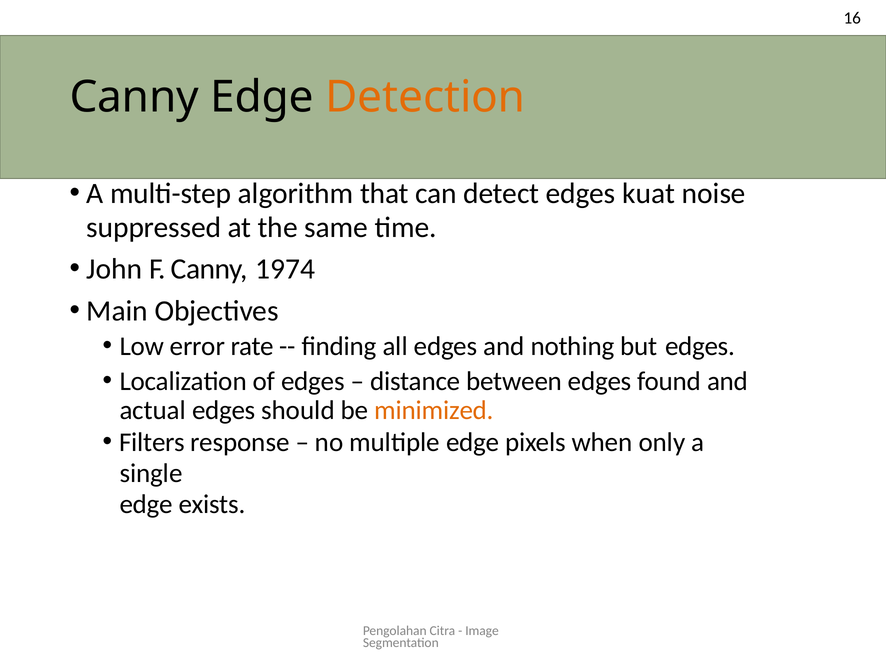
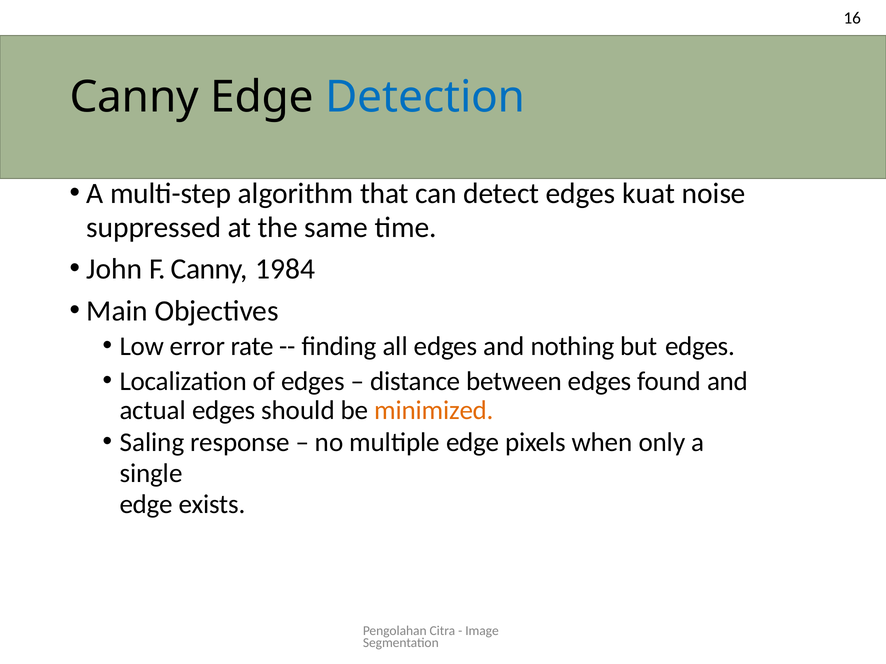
Detection colour: orange -> blue (425, 97)
1974: 1974 -> 1984 (285, 269)
Filters: Filters -> Saling (152, 443)
